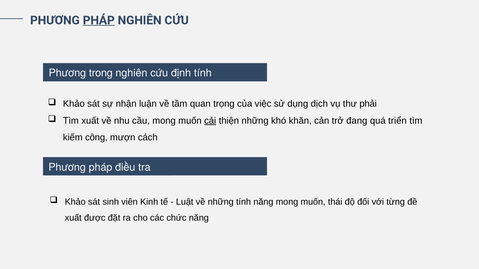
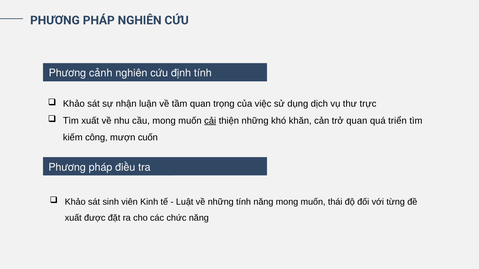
PHÁP underline: present -> none (99, 20)
trong: trong -> cảnh (101, 73)
phải: phải -> trực (368, 104)
trở đang: đang -> quan (357, 121)
cách: cách -> cuốn (148, 138)
